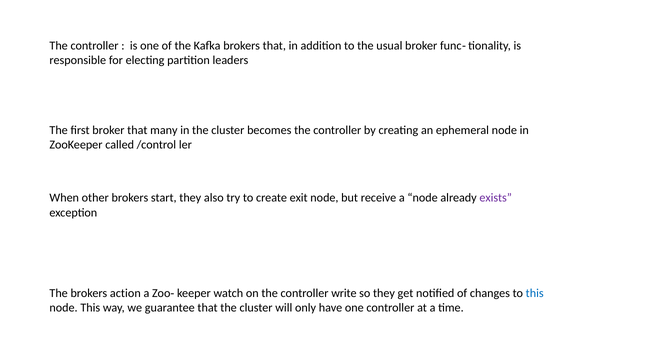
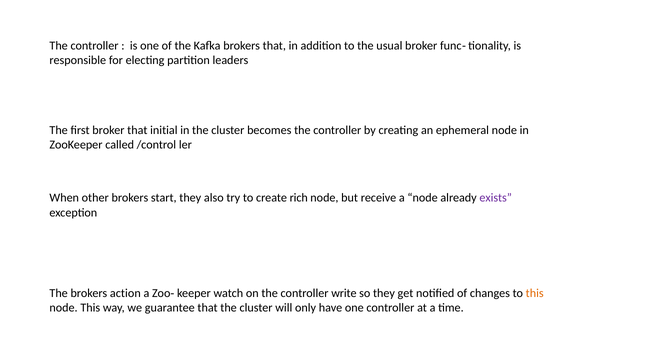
many: many -> initial (164, 130)
exit: exit -> rich (299, 198)
this colour: blue -> orange (535, 293)
